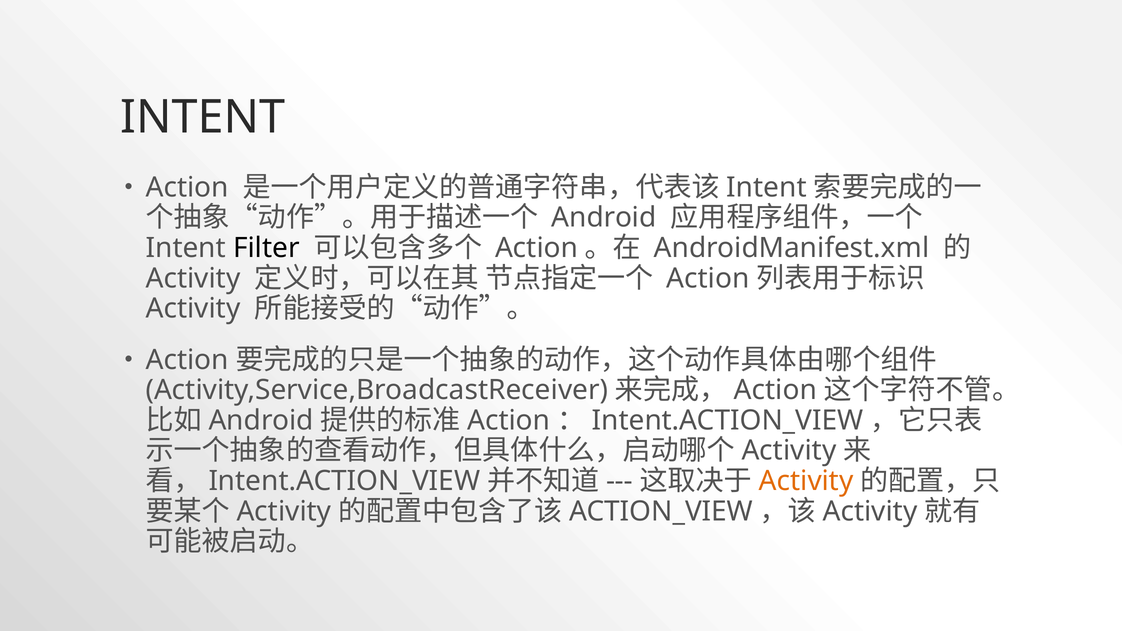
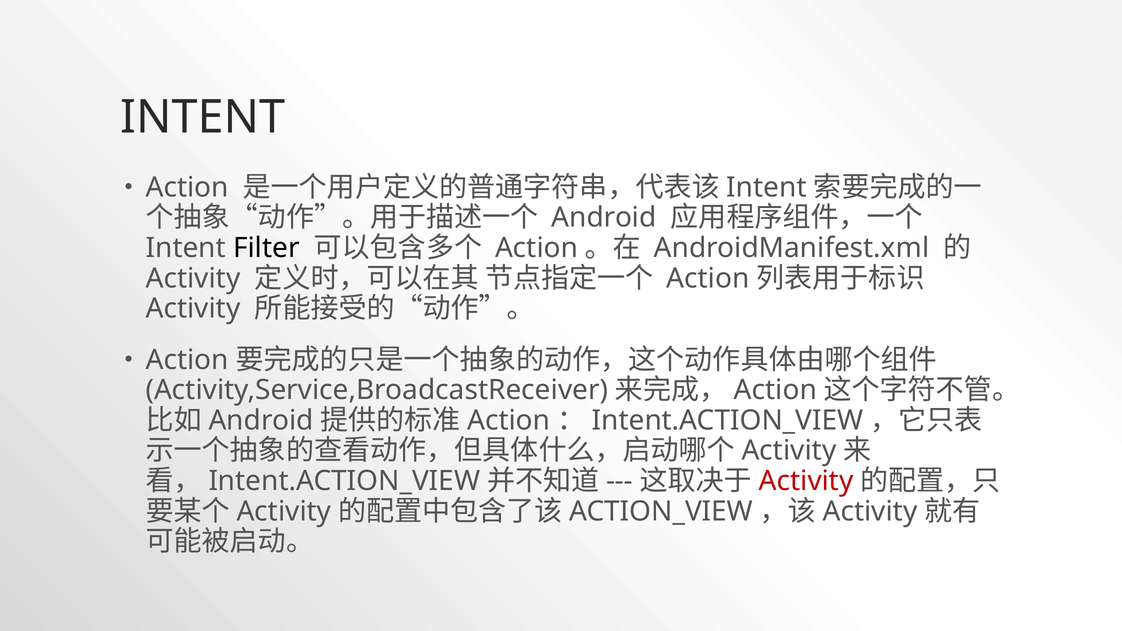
Activity colour: orange -> red (806, 481)
